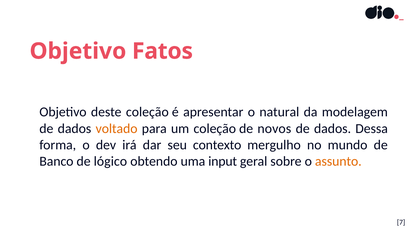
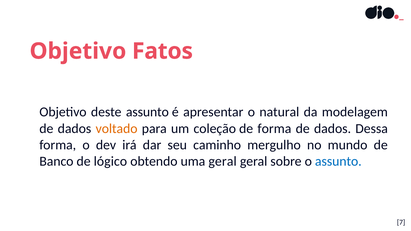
deste coleção: coleção -> assunto (147, 112)
de novos: novos -> forma (274, 129)
contexto: contexto -> caminho (217, 145)
uma input: input -> geral (223, 162)
assunto colour: orange -> blue (338, 162)
